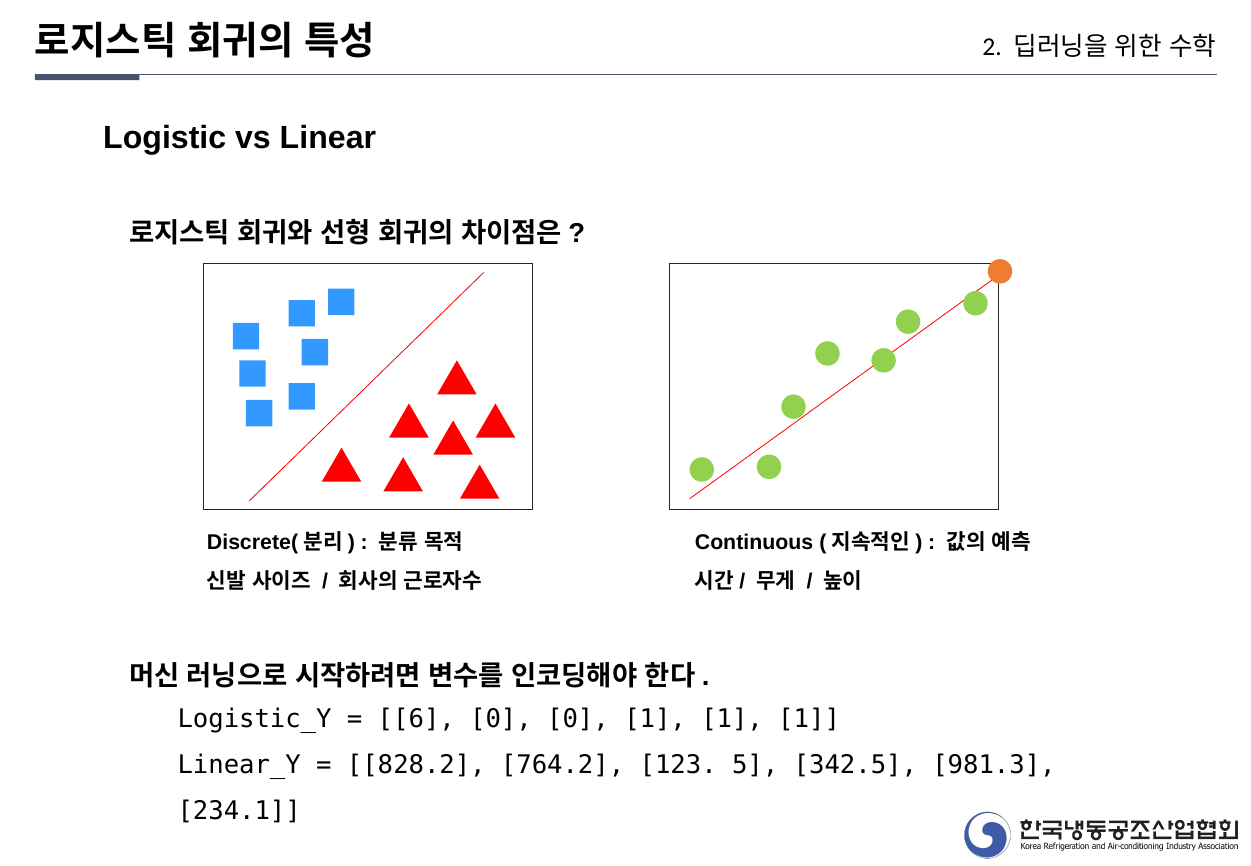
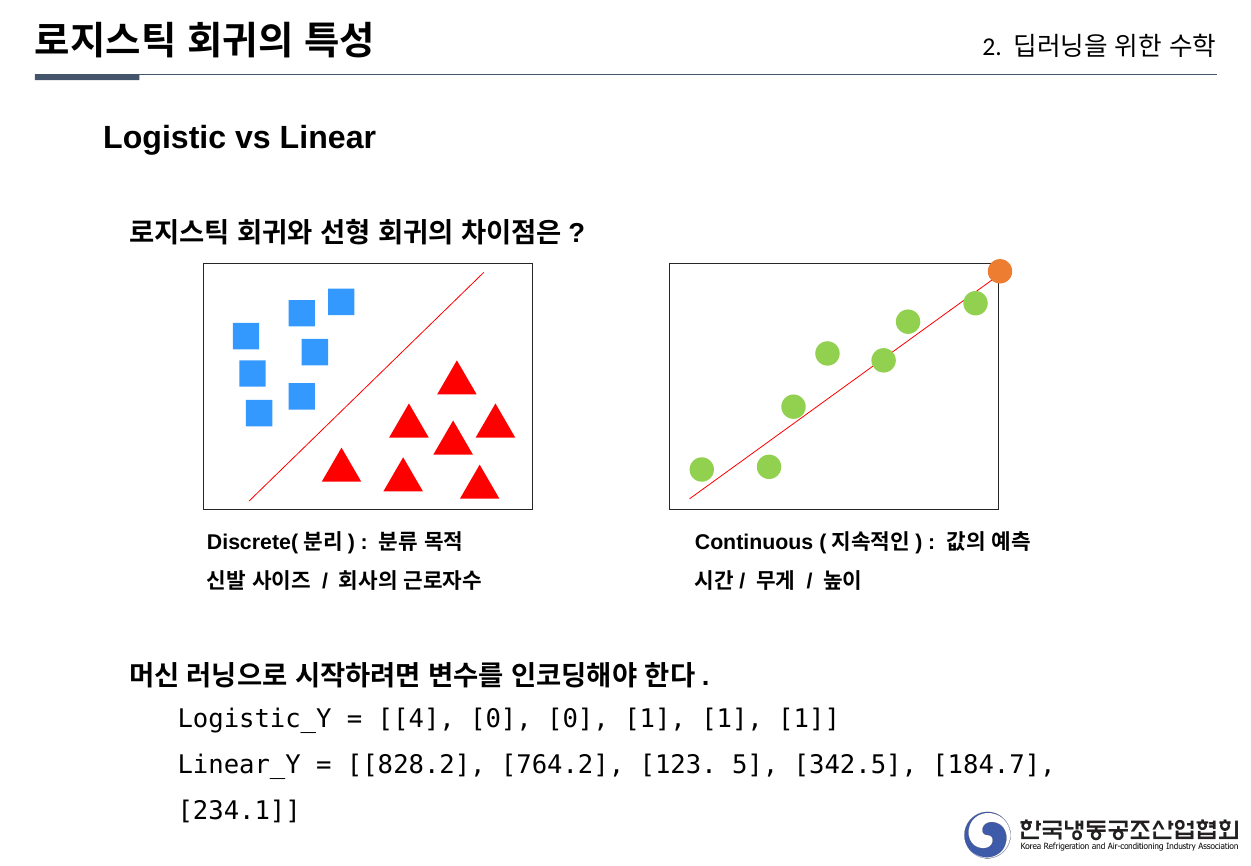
6: 6 -> 4 (416, 719)
981.3: 981.3 -> 184.7 (994, 765)
